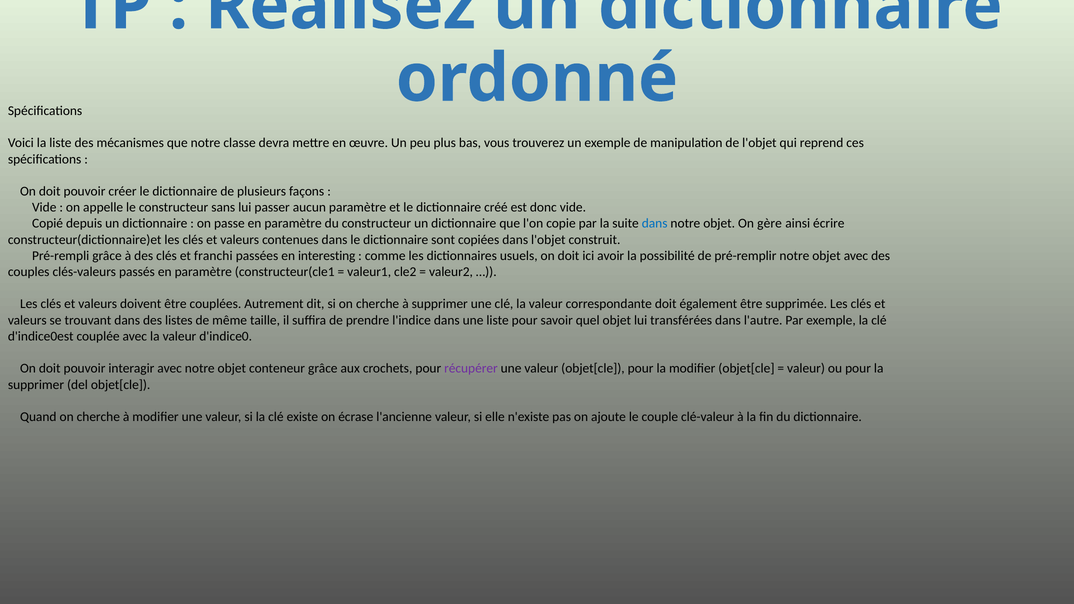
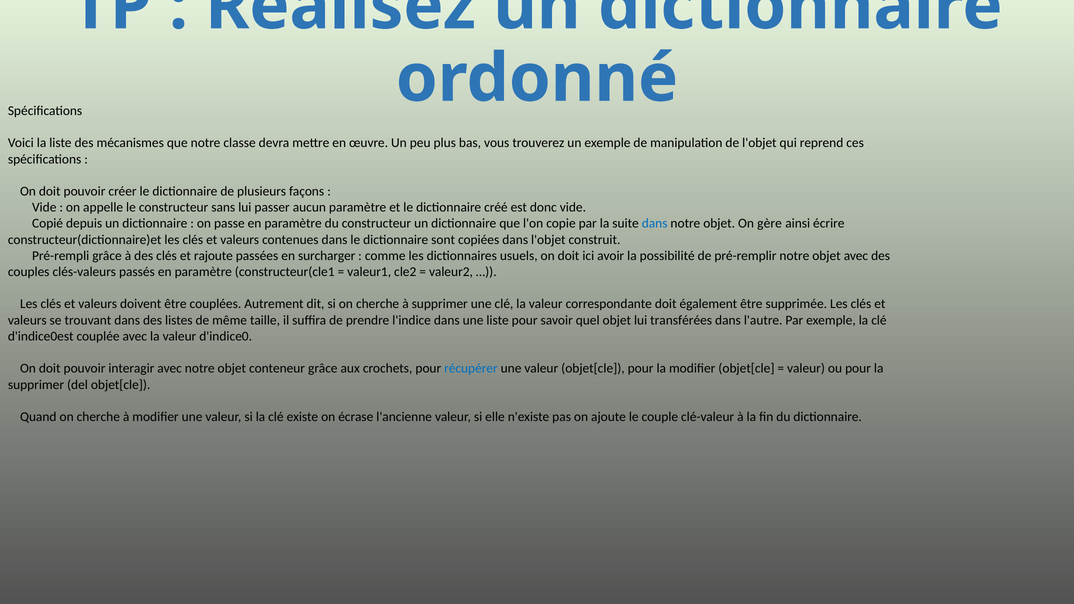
franchi: franchi -> rajoute (213, 256)
interesting: interesting -> surcharger (327, 256)
récupérer colour: purple -> blue (471, 369)
